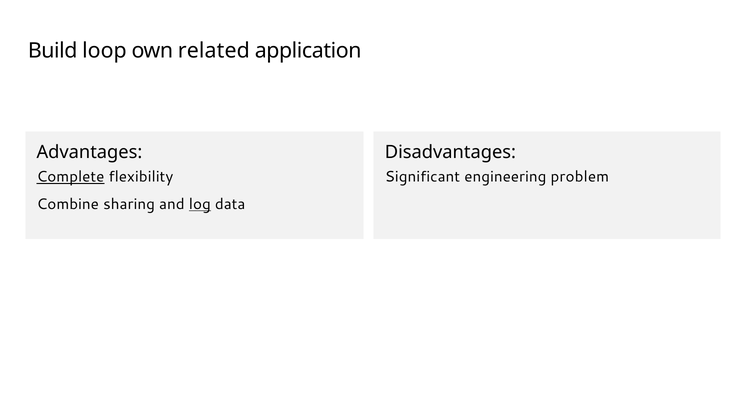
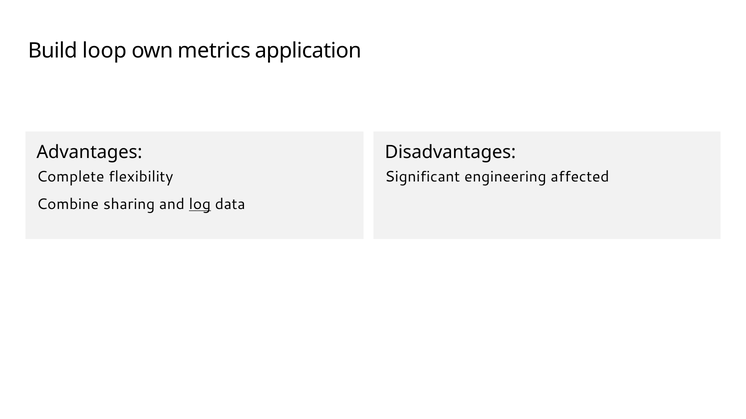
related: related -> metrics (214, 51)
Complete underline: present -> none (70, 177)
problem: problem -> affected (580, 177)
